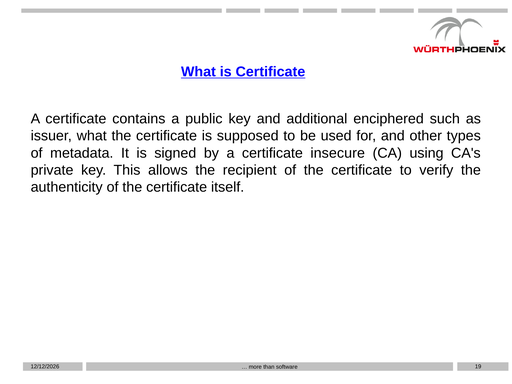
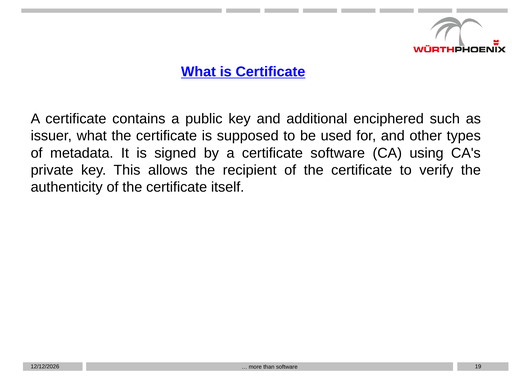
certificate insecure: insecure -> software (338, 153)
